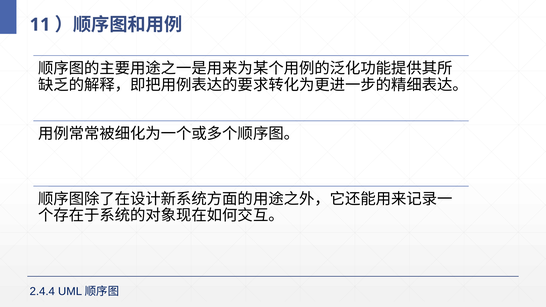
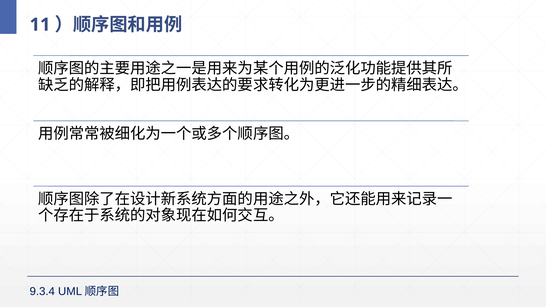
2.4.4: 2.4.4 -> 9.3.4 (42, 292)
